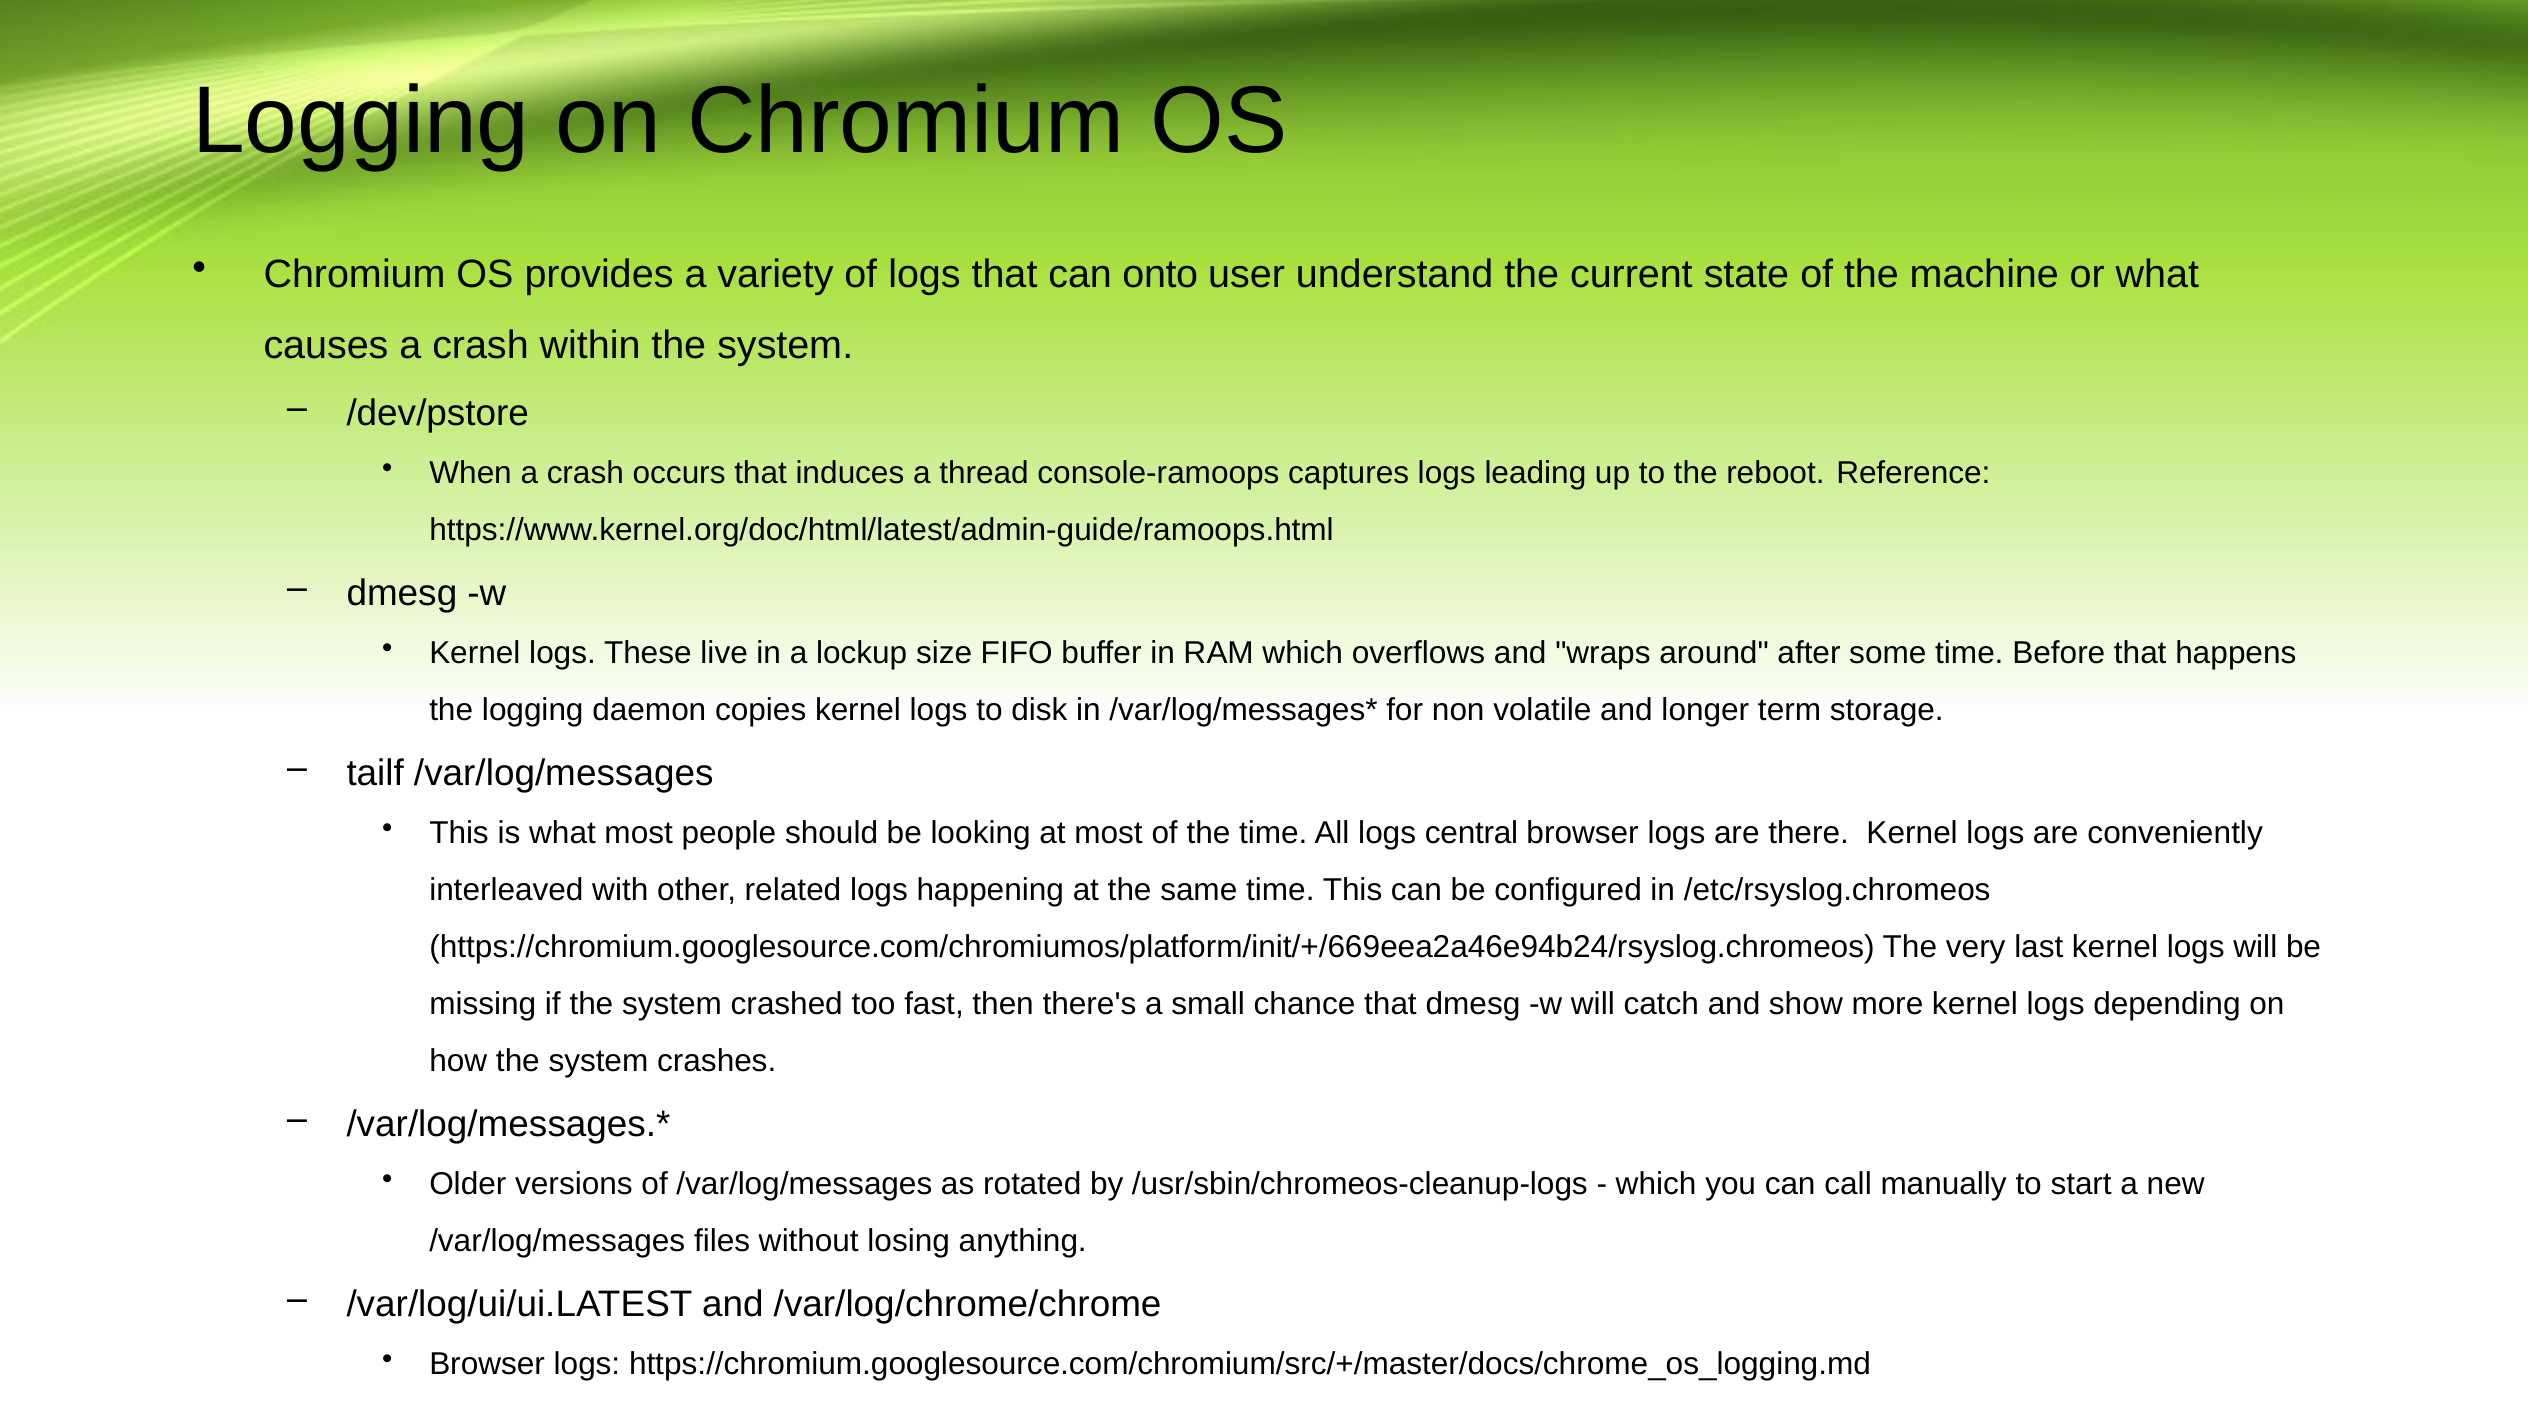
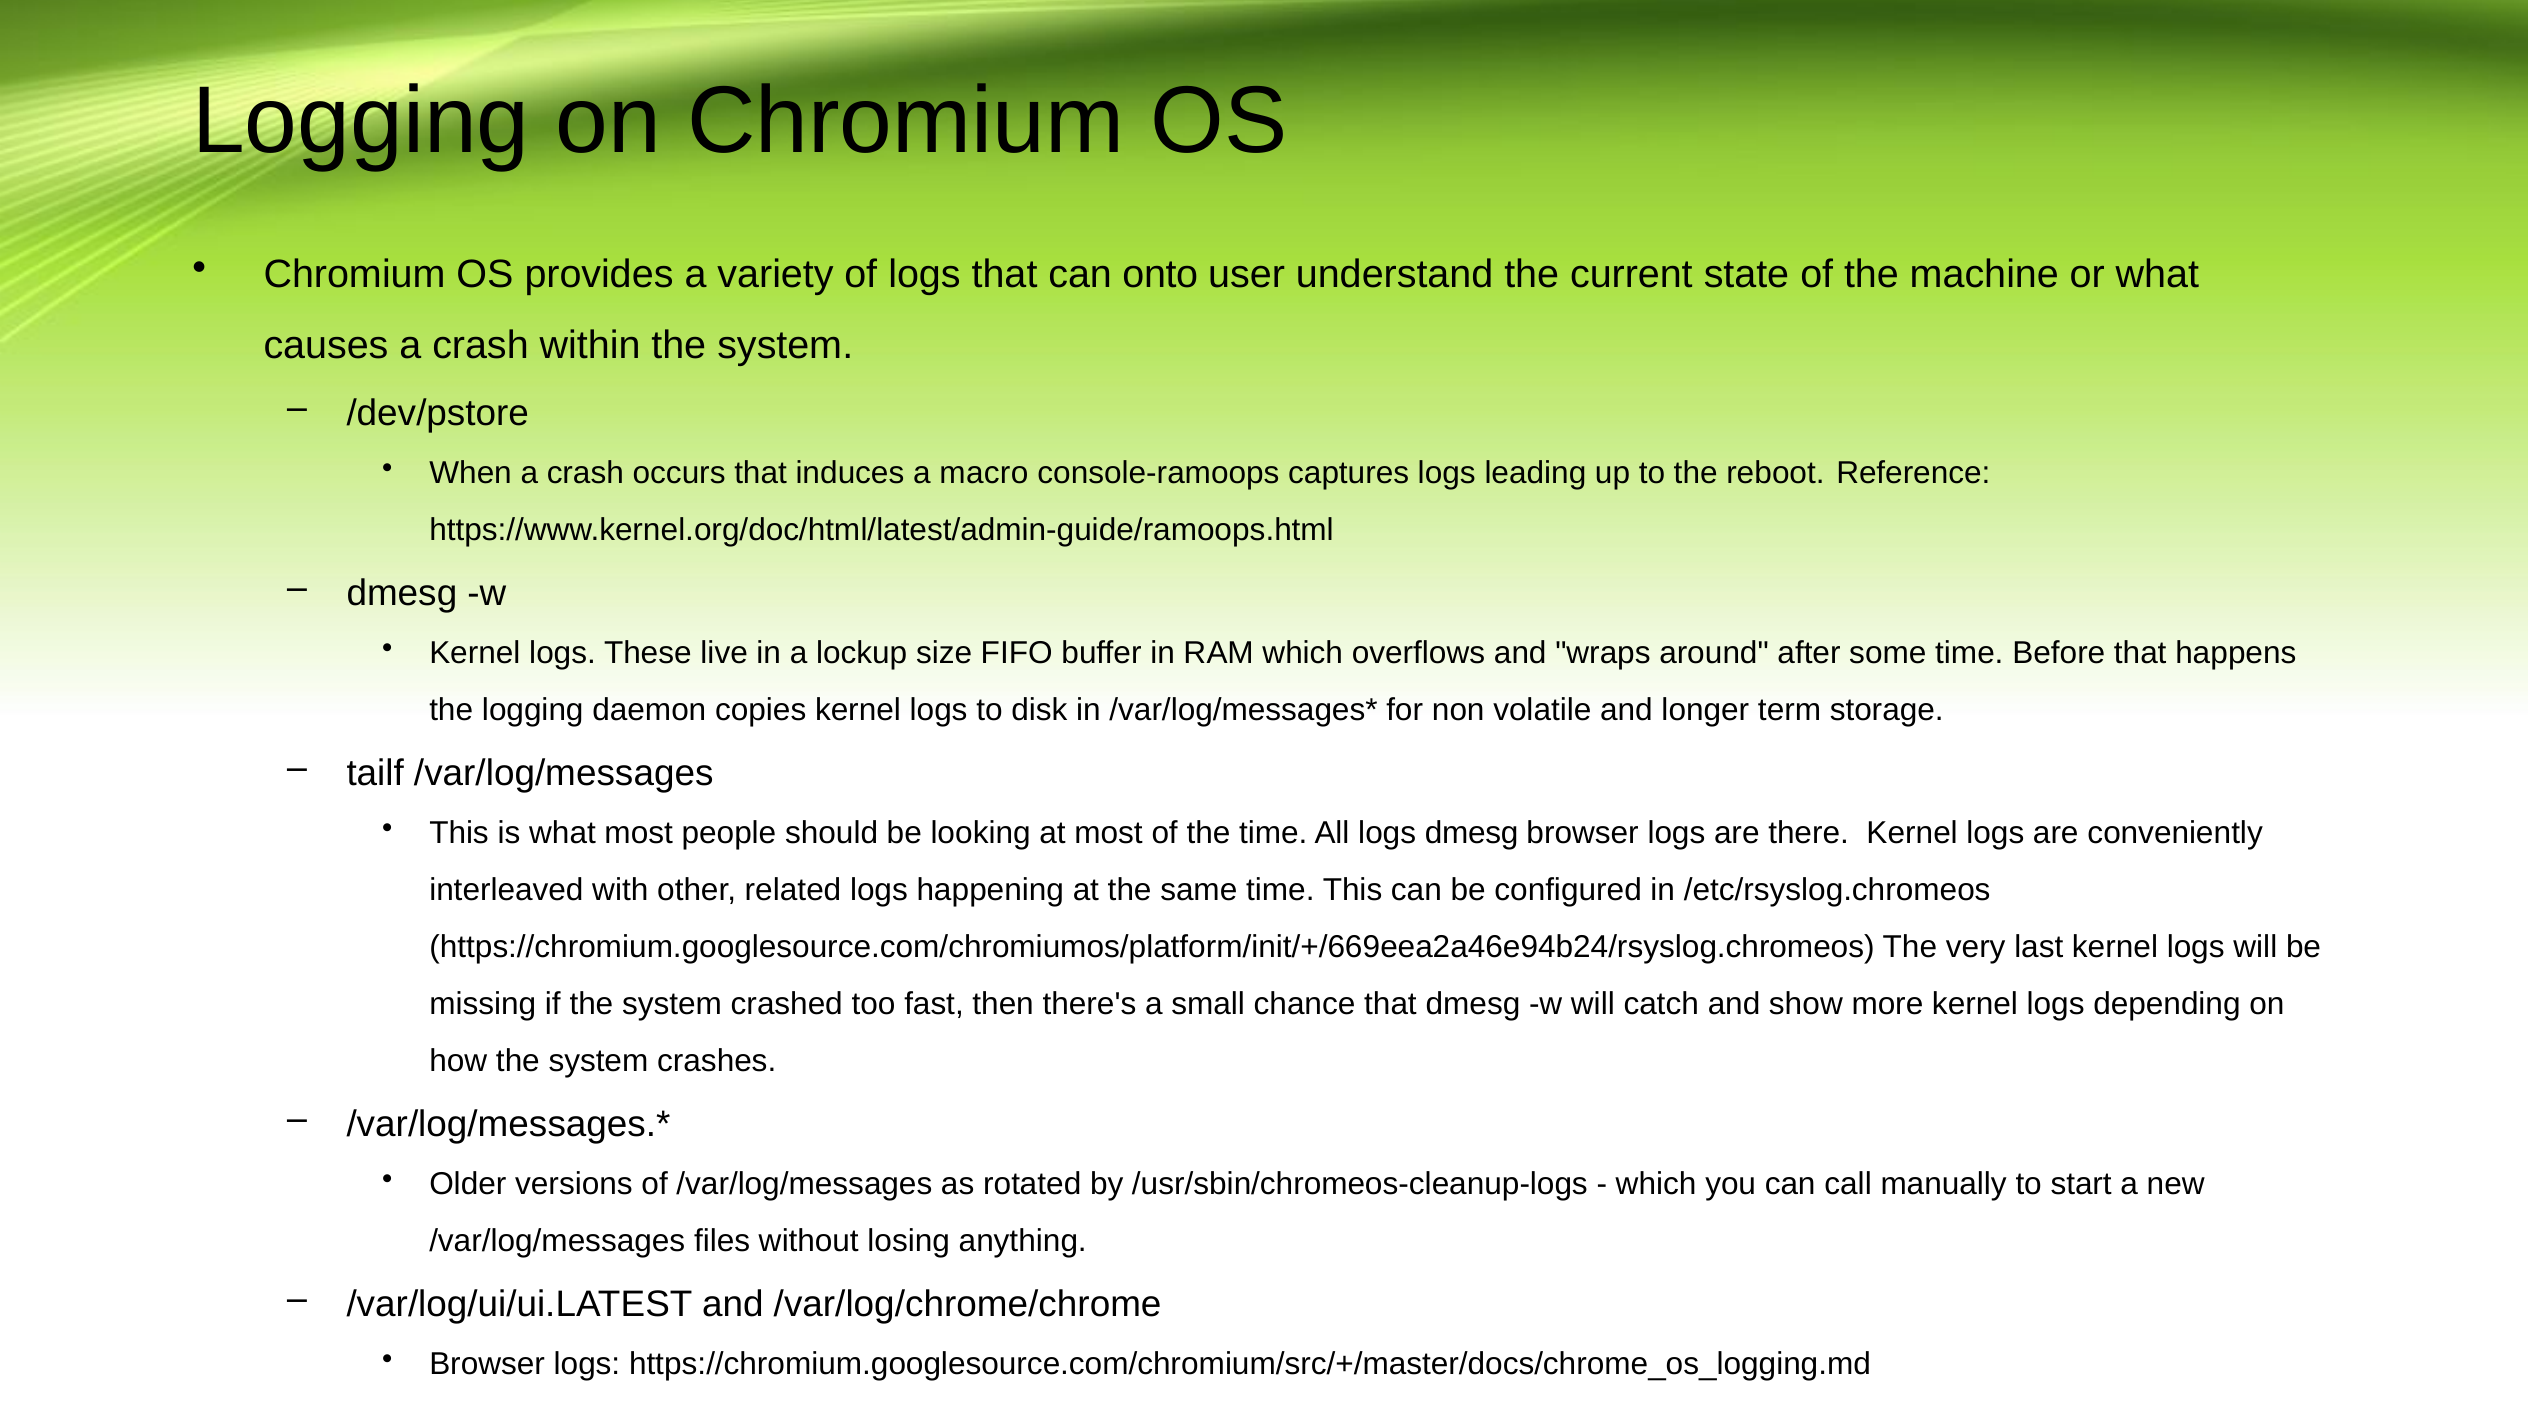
thread: thread -> macro (984, 473)
logs central: central -> dmesg (1472, 833)
